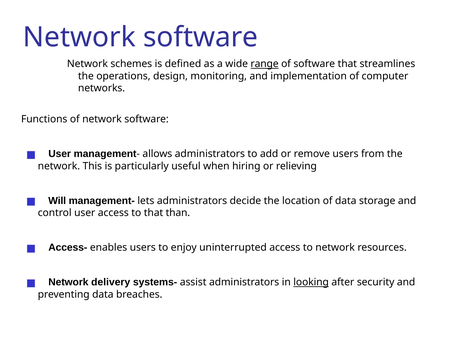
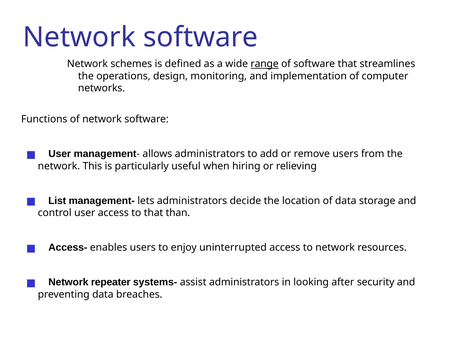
Will: Will -> List (57, 201)
delivery: delivery -> repeater (111, 282)
looking underline: present -> none (311, 282)
